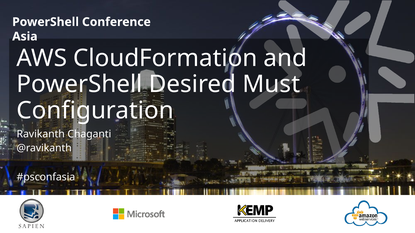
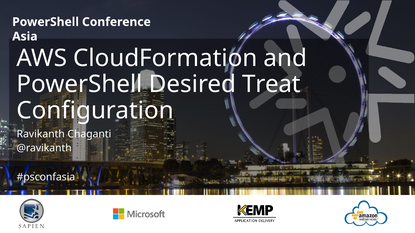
Must: Must -> Treat (271, 84)
